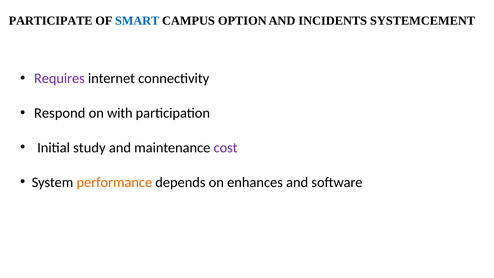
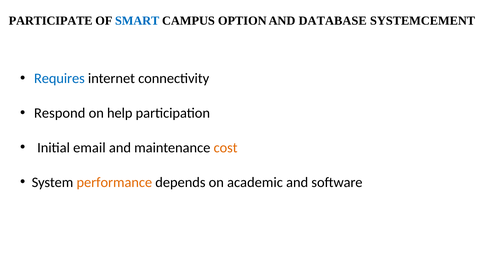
INCIDENTS: INCIDENTS -> DATABASE (333, 21)
Requires colour: purple -> blue (59, 78)
with: with -> help (120, 113)
study: study -> email (89, 148)
cost colour: purple -> orange (226, 148)
enhances: enhances -> academic (255, 182)
